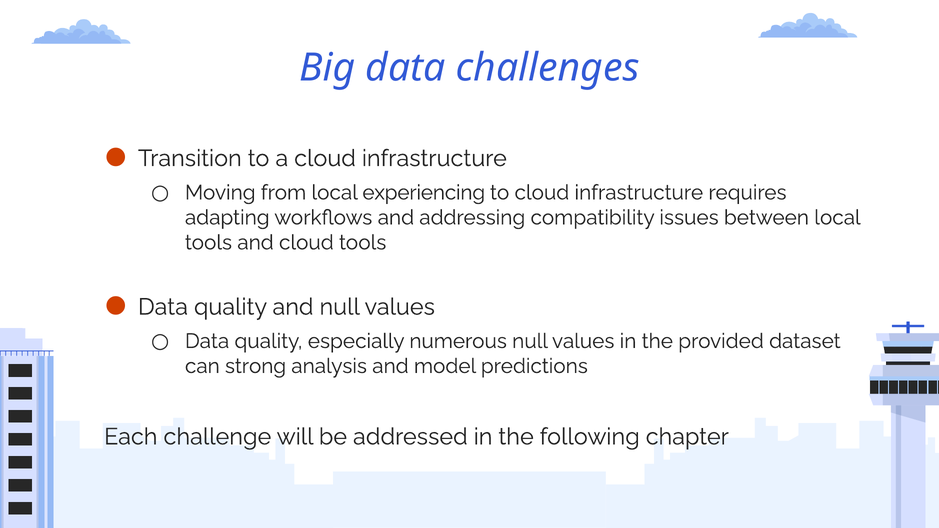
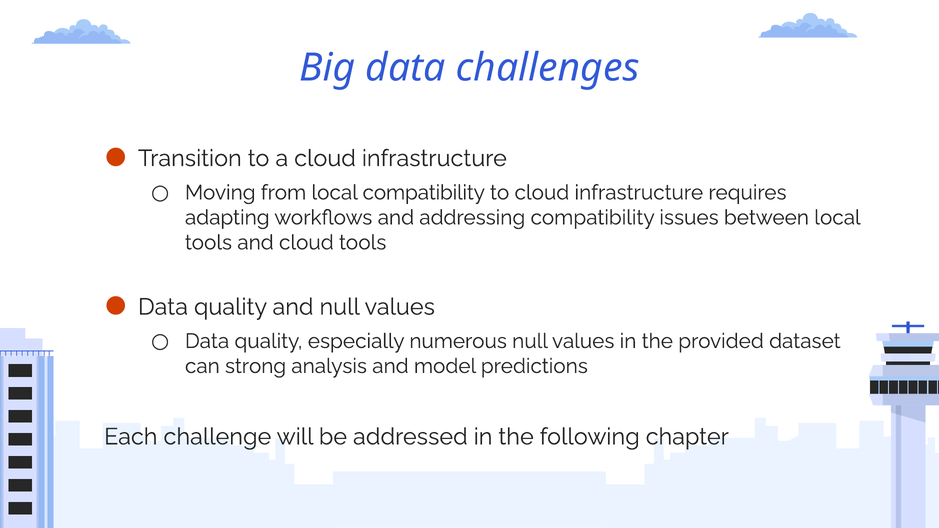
local experiencing: experiencing -> compatibility (424, 193)
